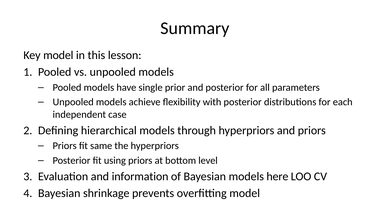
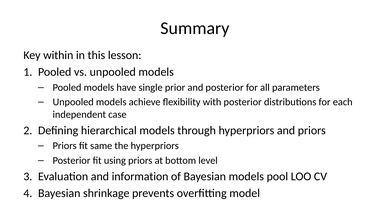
Key model: model -> within (58, 55)
here: here -> pool (277, 177)
